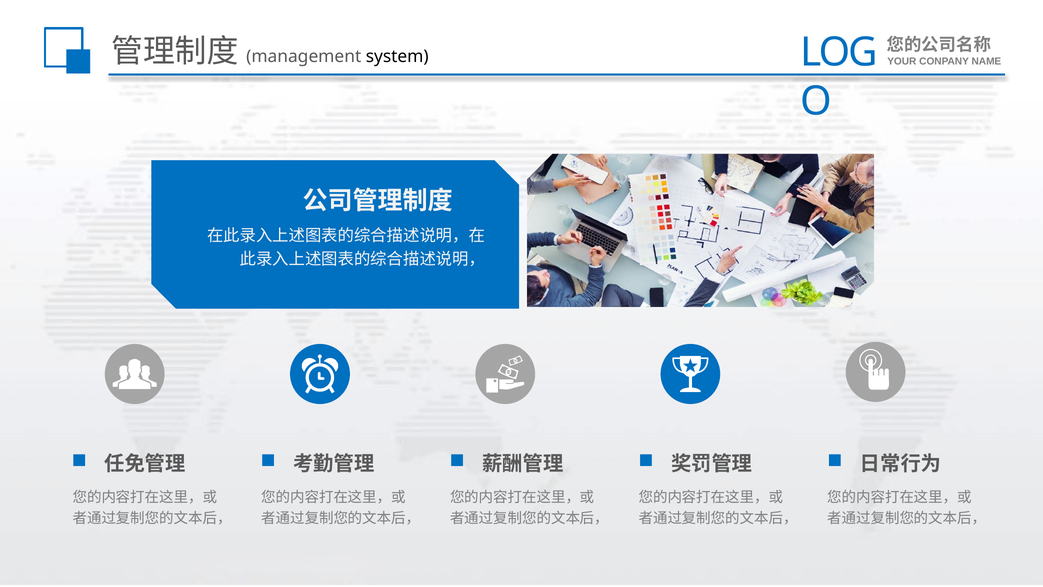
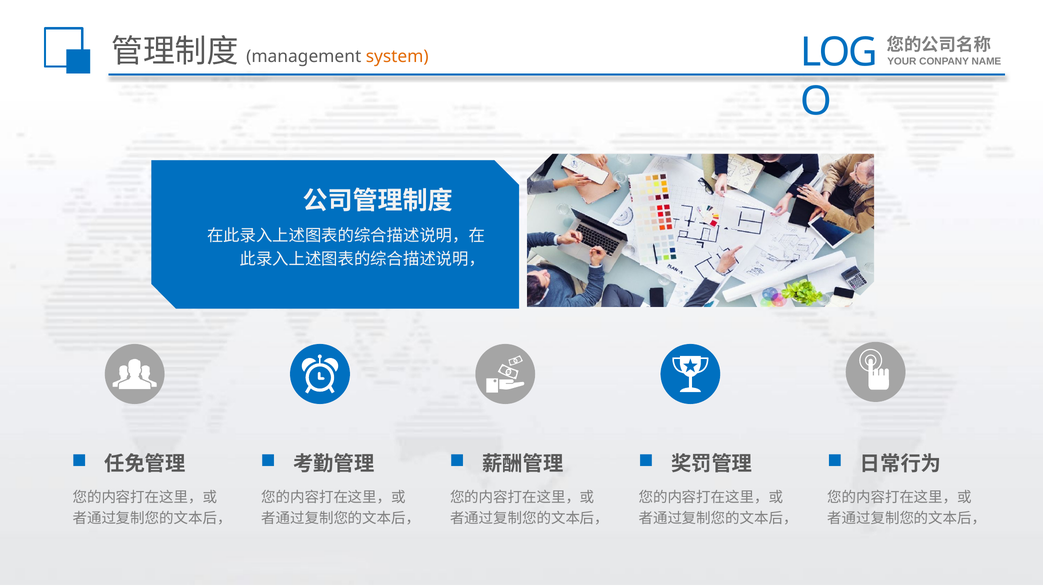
system colour: black -> orange (397, 56)
